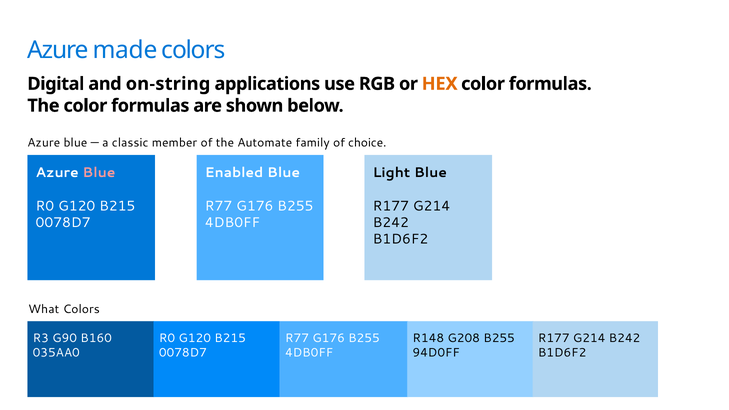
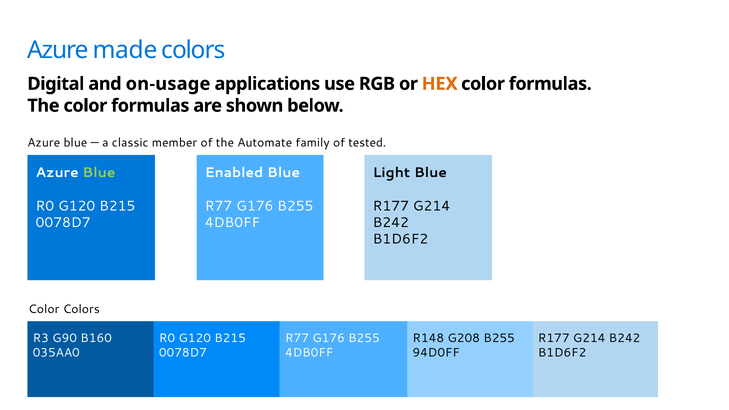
on-string: on-string -> on-usage (168, 84)
choice: choice -> tested (367, 143)
Blue colour: pink -> light green (99, 172)
What: What -> Color (44, 309)
